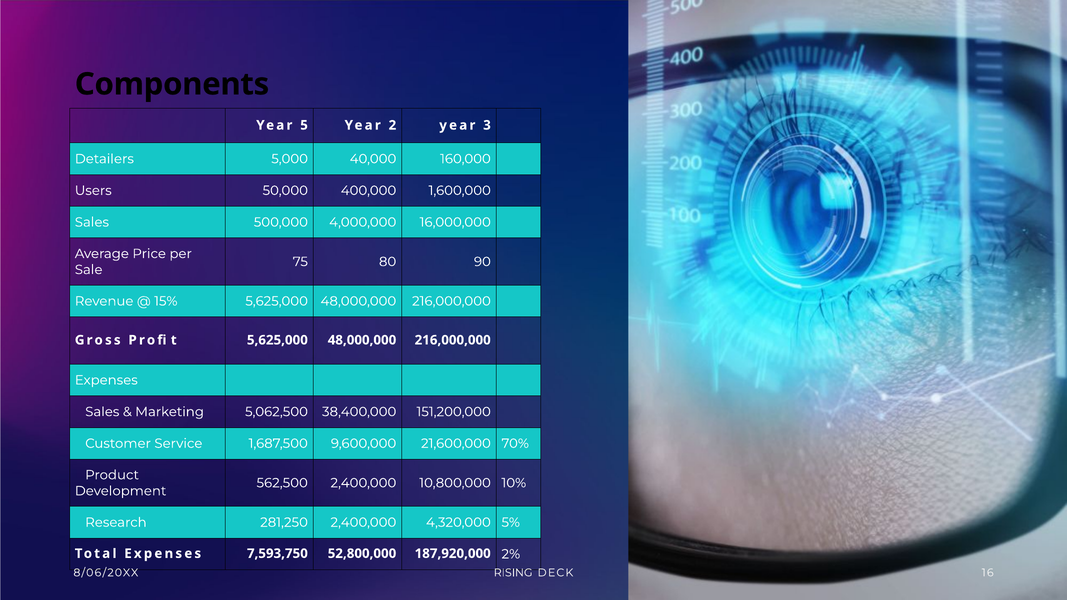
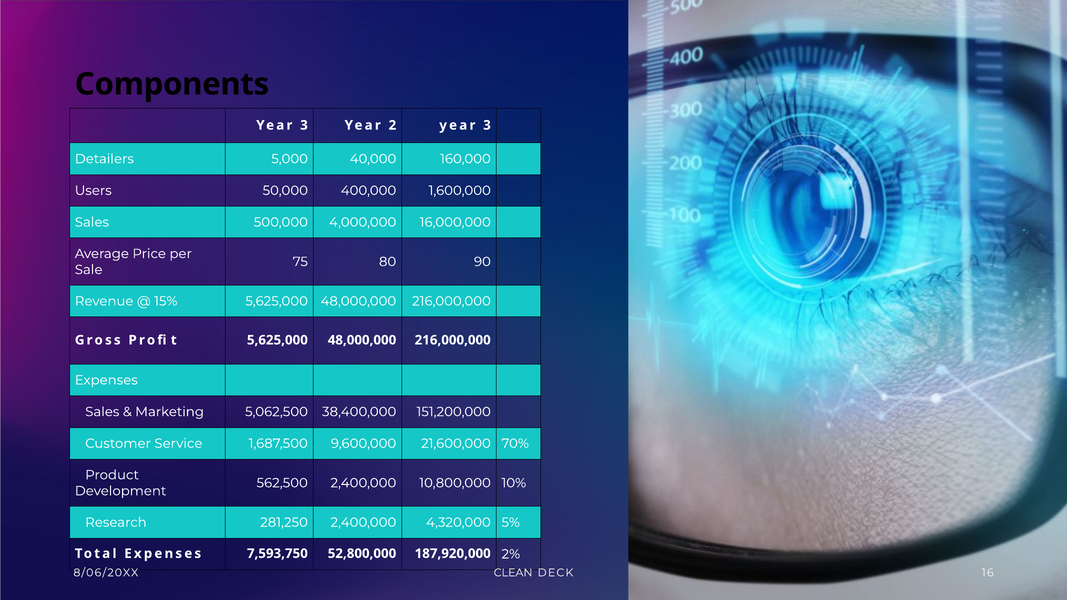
5: 5 -> 3 (304, 125)
RISING: RISING -> CLEAN (513, 573)
